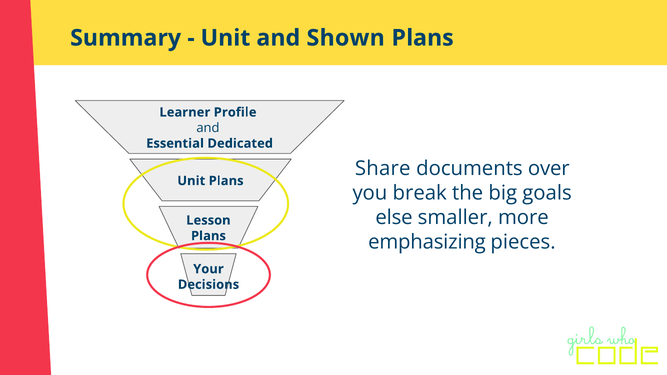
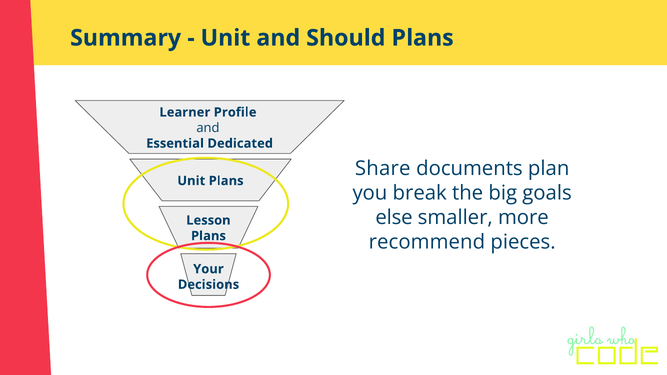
Shown: Shown -> Should (346, 38)
over: over -> plan (549, 169)
emphasizing: emphasizing -> recommend (427, 242)
